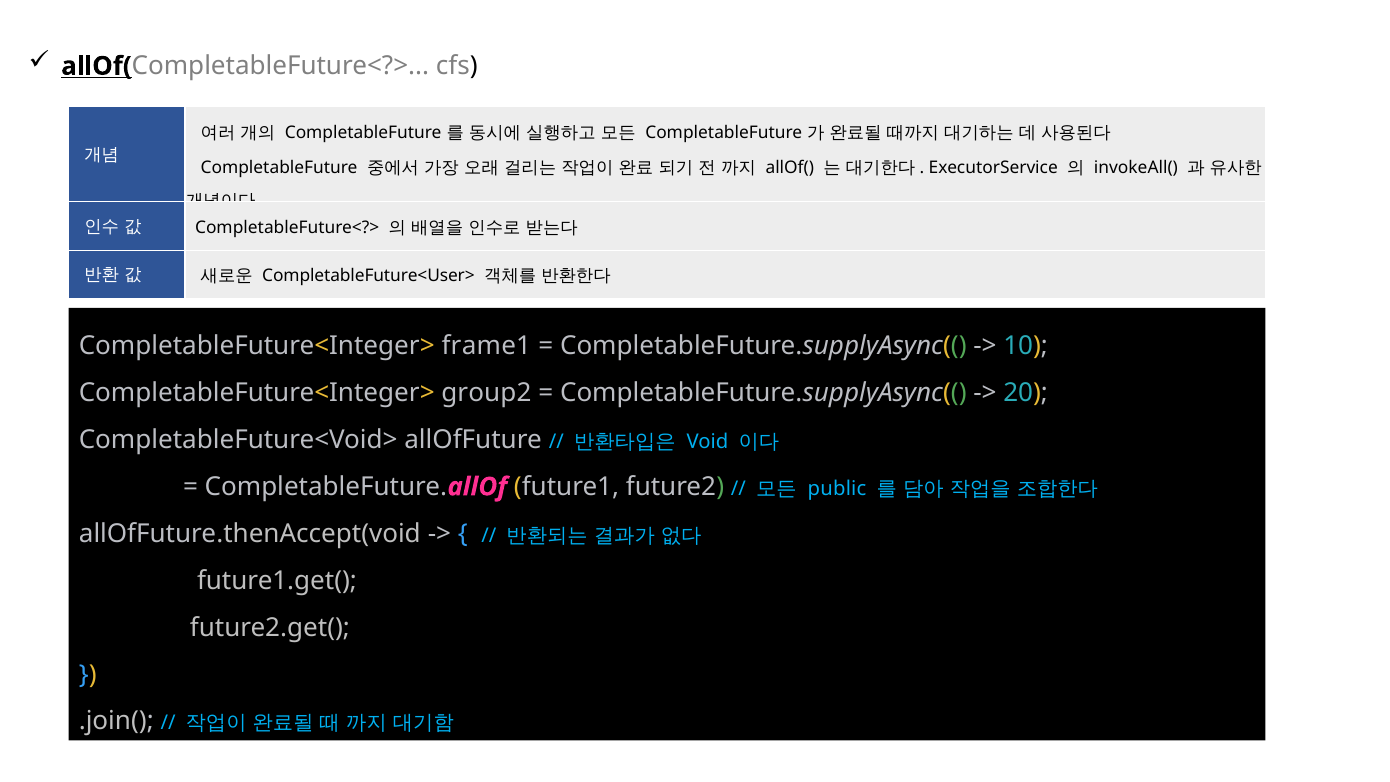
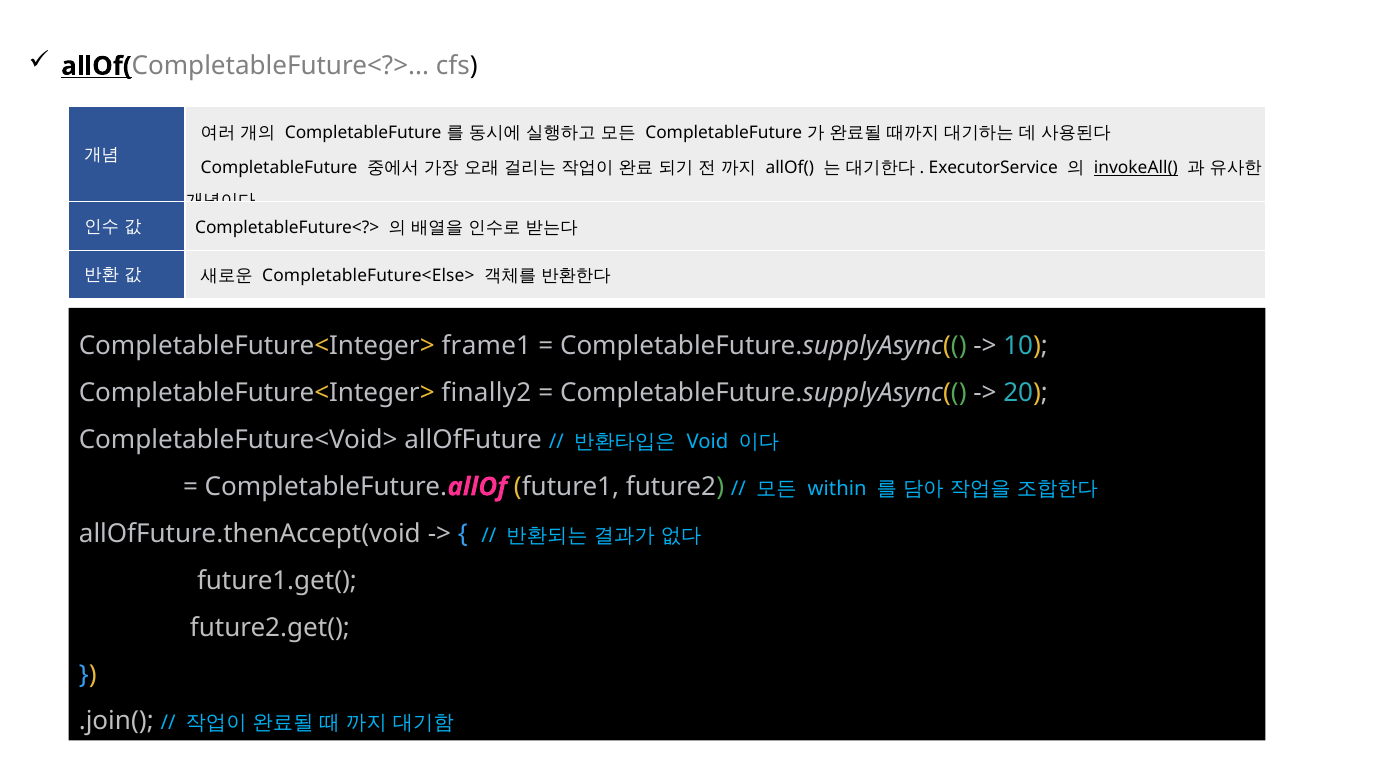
invokeAll( underline: none -> present (1136, 168)
CompletableFuture<User>: CompletableFuture<User> -> CompletableFuture<Else> (368, 276)
group2: group2 -> finally2 (486, 393)
public: public -> within (837, 489)
